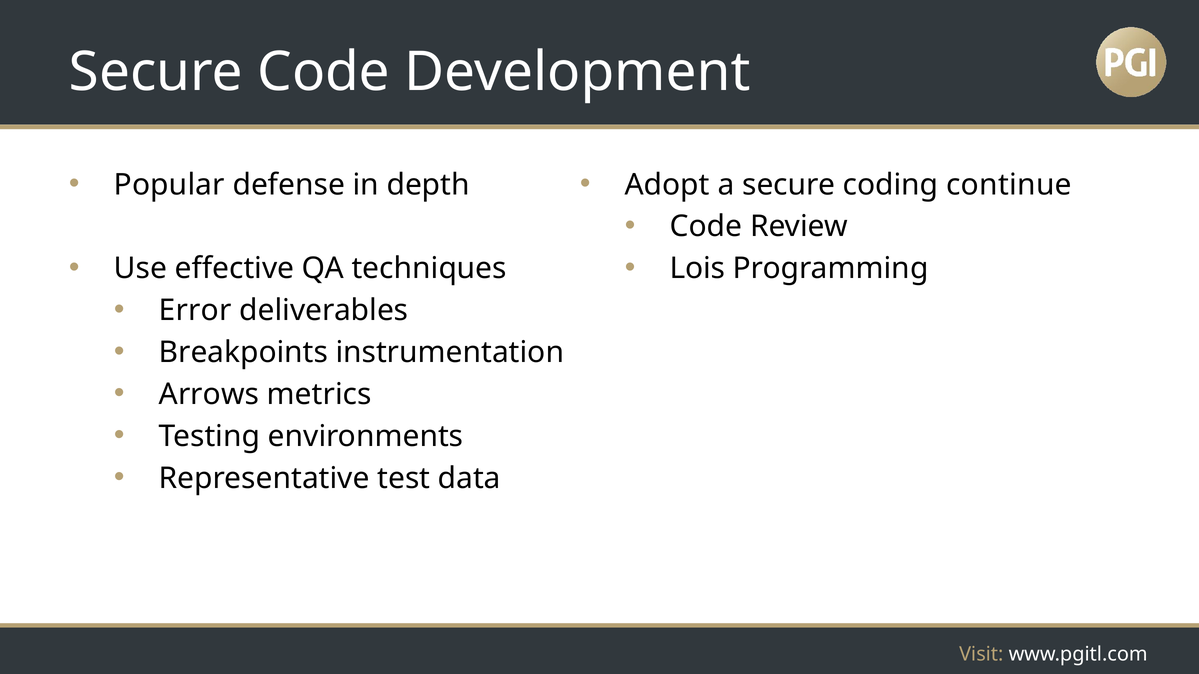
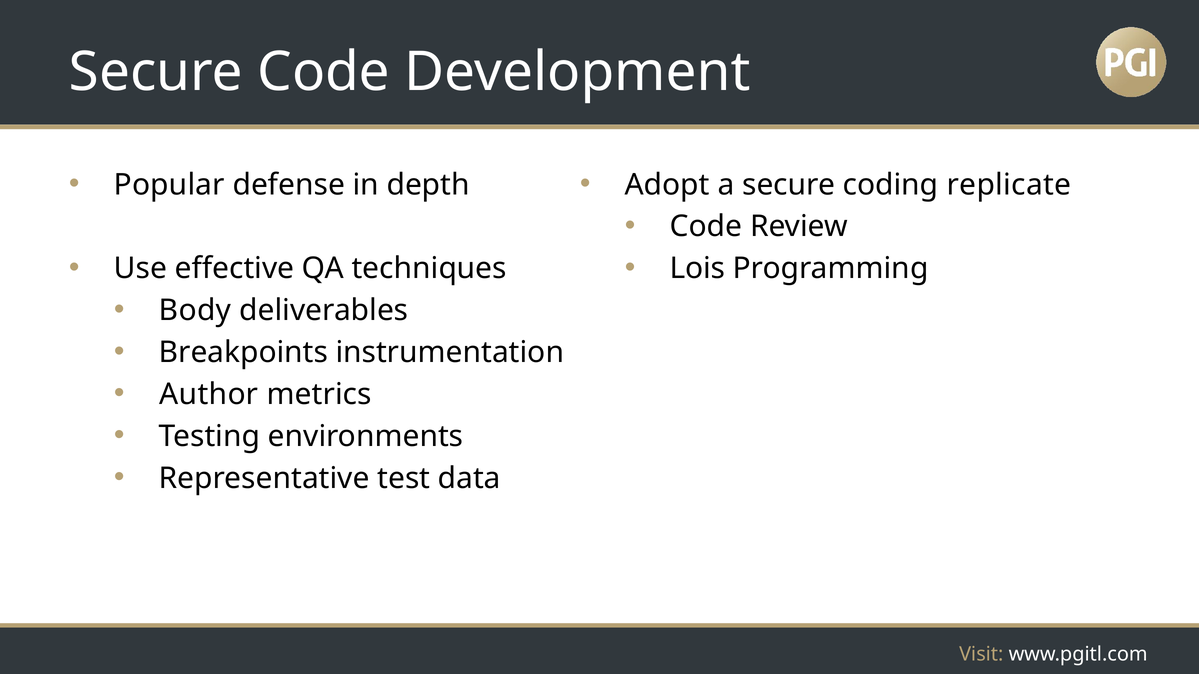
continue: continue -> replicate (1009, 185)
Error: Error -> Body (195, 311)
Arrows: Arrows -> Author (209, 395)
